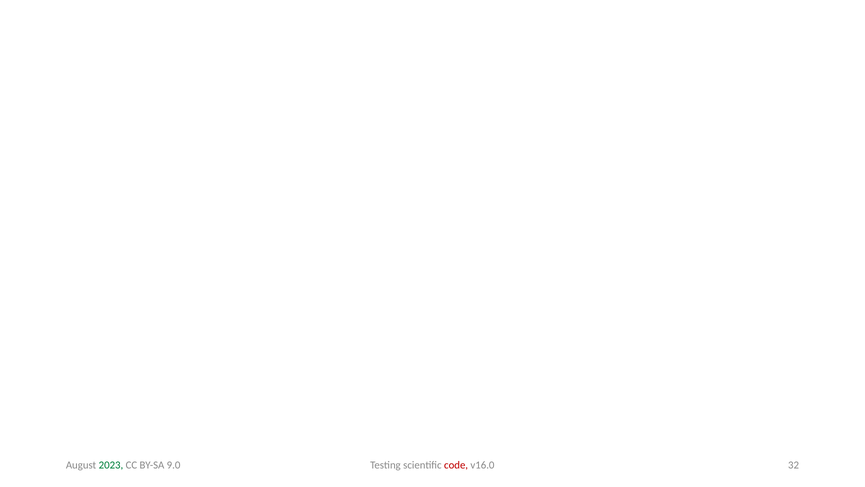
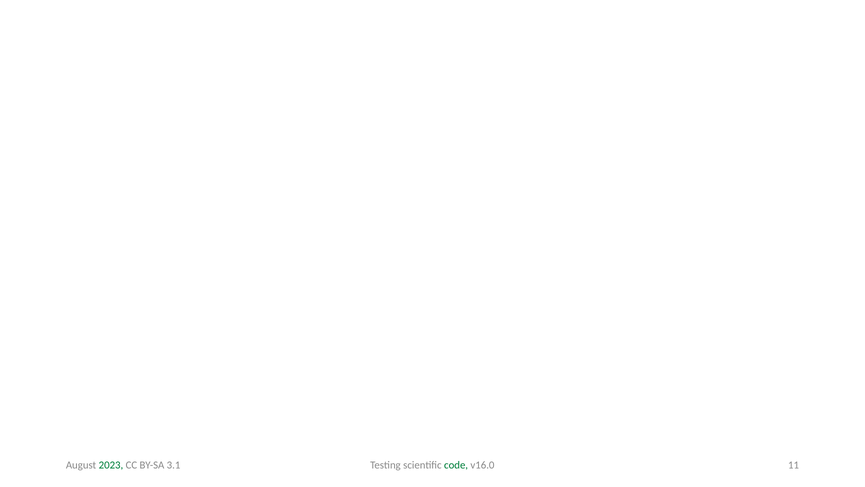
code colour: red -> green (456, 465)
32: 32 -> 11 (794, 465)
9.0: 9.0 -> 3.1 (174, 465)
